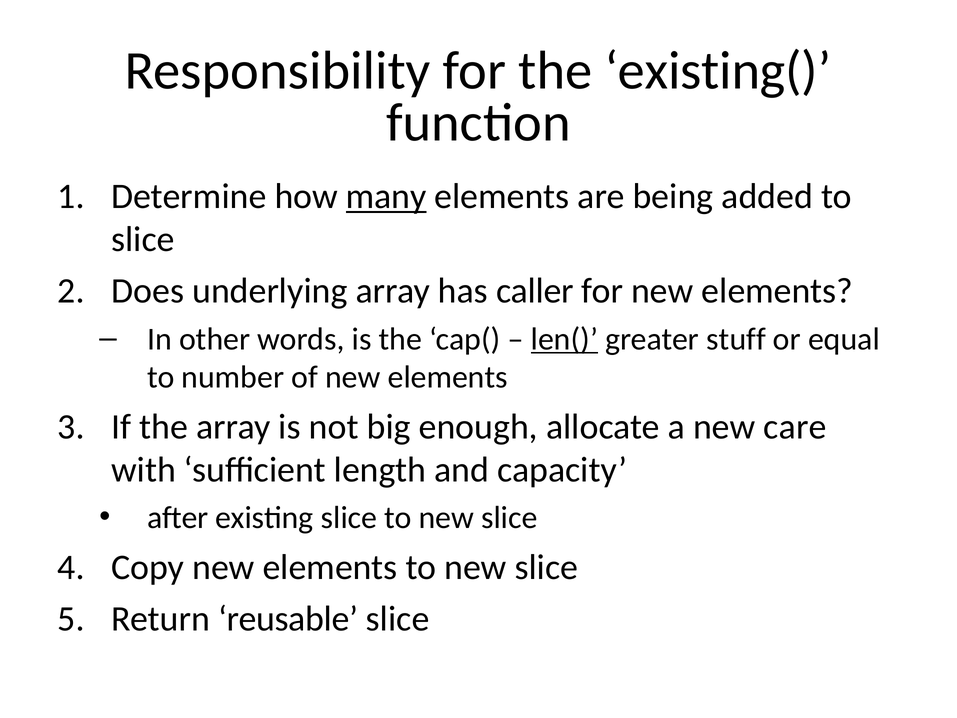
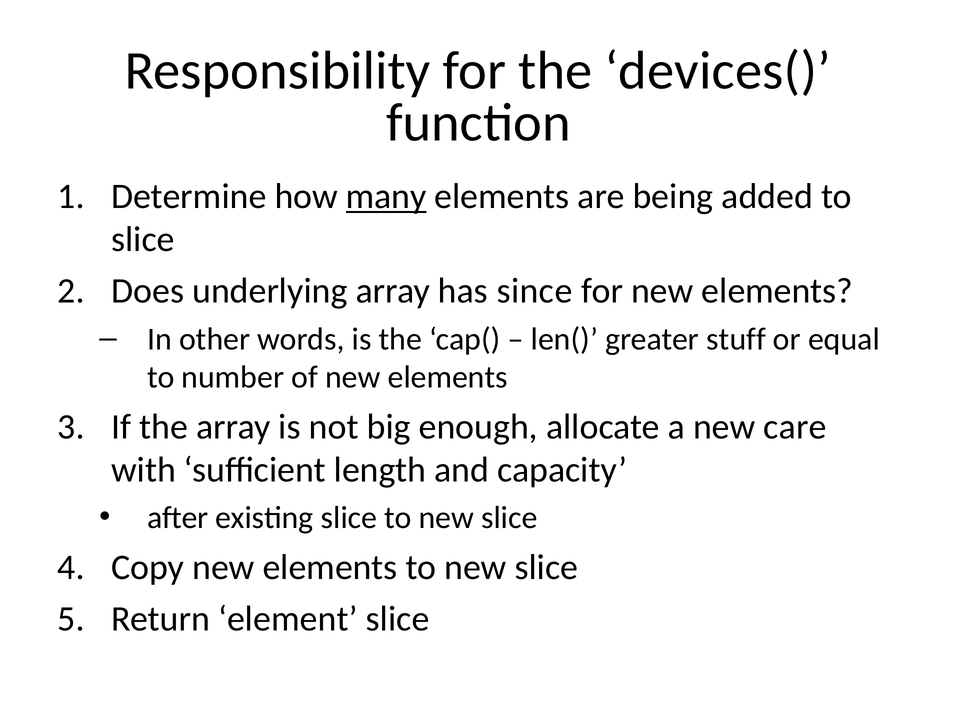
existing(: existing( -> devices( (718, 71)
caller: caller -> since (535, 291)
len( underline: present -> none (564, 339)
reusable: reusable -> element (288, 619)
